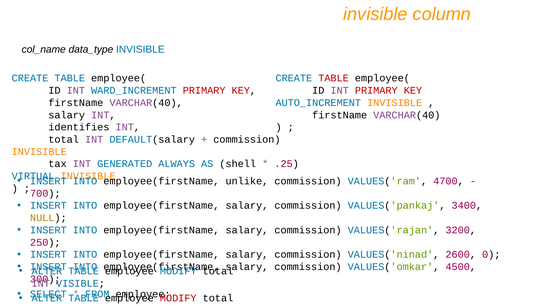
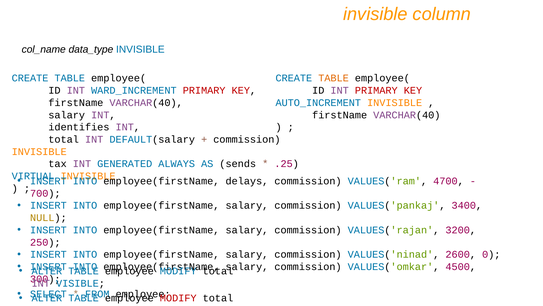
TABLE colour: red -> orange (334, 78)
shell: shell -> sends (238, 164)
unlike: unlike -> delays (247, 181)
